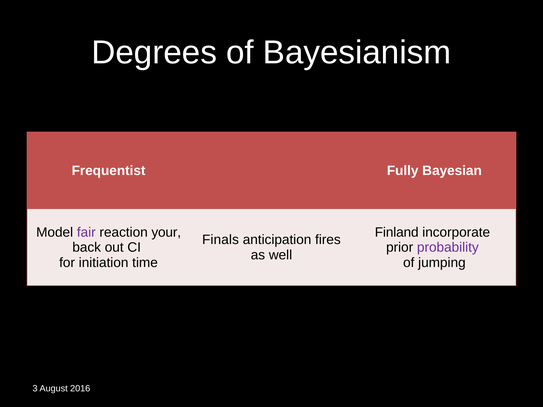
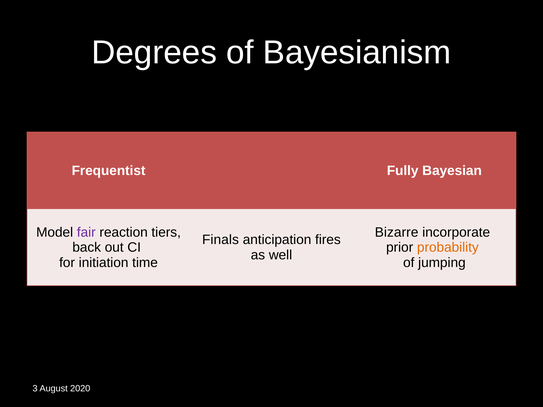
your: your -> tiers (166, 232)
Finland: Finland -> Bizarre (397, 232)
probability colour: purple -> orange (448, 248)
2016: 2016 -> 2020 (80, 389)
